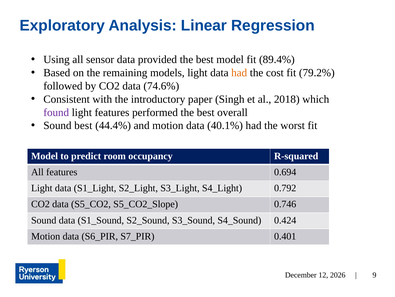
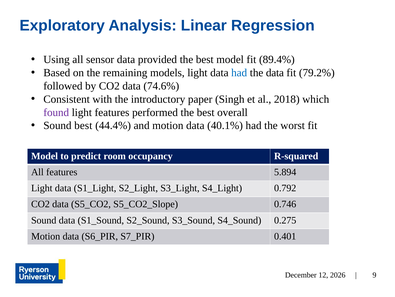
had colour: orange -> blue (239, 73)
the cost: cost -> data (275, 73)
0.694: 0.694 -> 5.894 (285, 172)
0.424: 0.424 -> 0.275 (285, 220)
